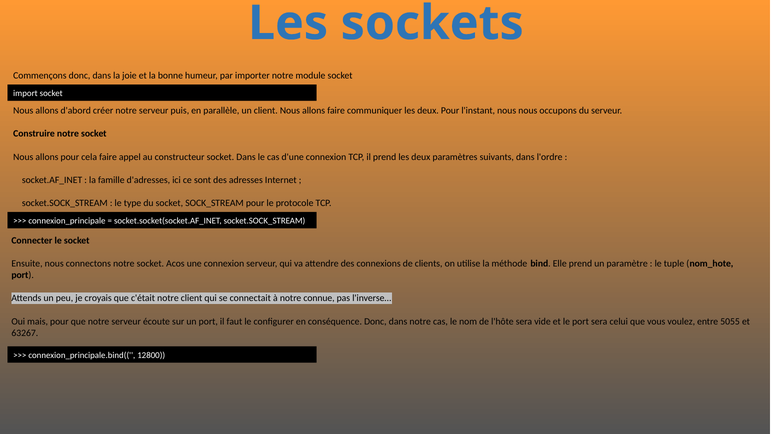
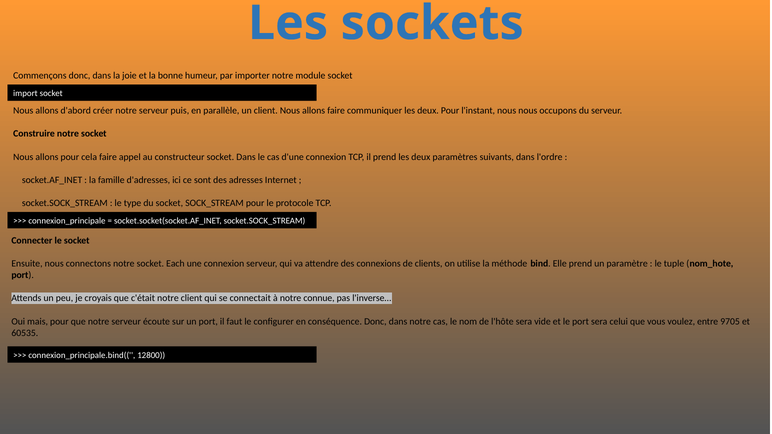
Acos: Acos -> Each (175, 264)
5055: 5055 -> 9705 (730, 322)
63267: 63267 -> 60535 (25, 333)
